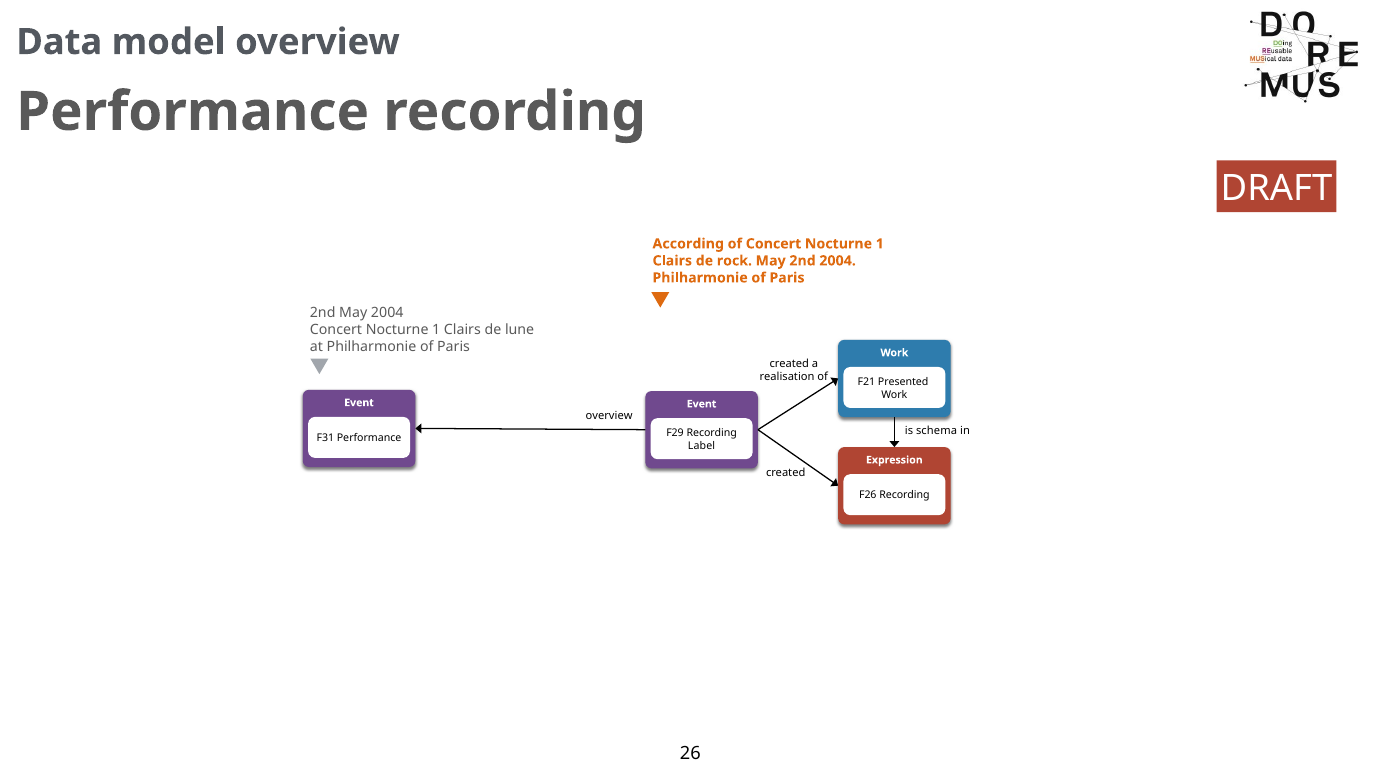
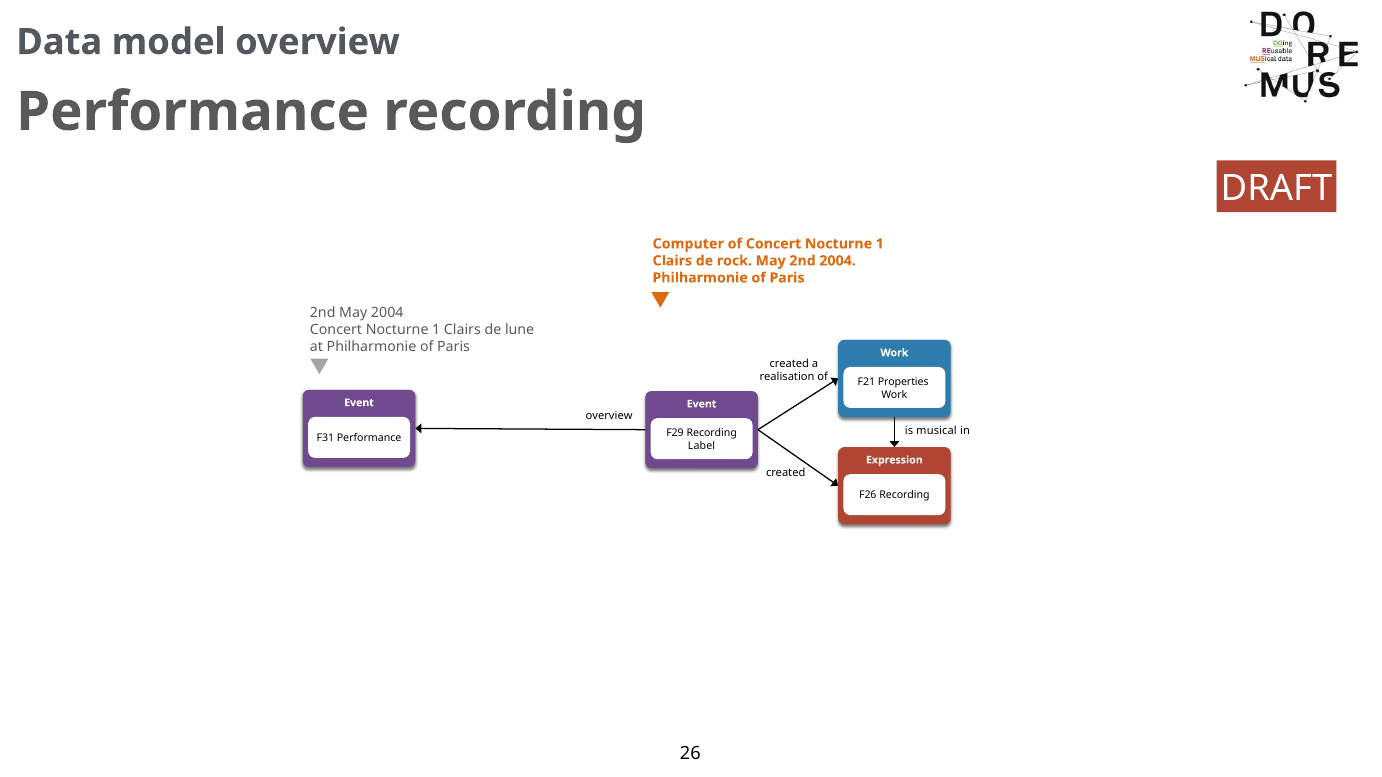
According: According -> Computer (688, 244)
Presented: Presented -> Properties (903, 382)
schema: schema -> musical (937, 431)
